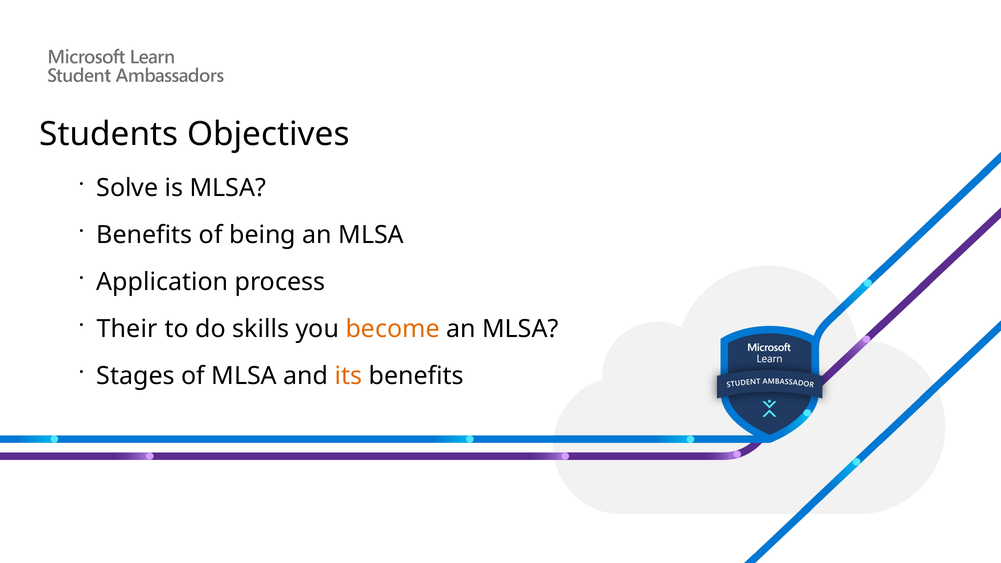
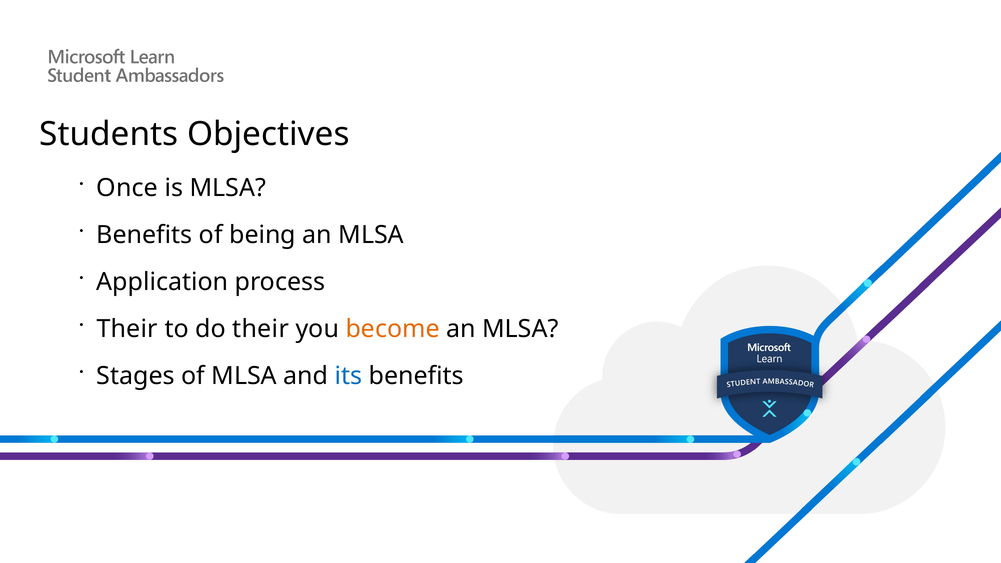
Solve: Solve -> Once (127, 188)
do skills: skills -> their (261, 329)
its colour: orange -> blue (349, 376)
